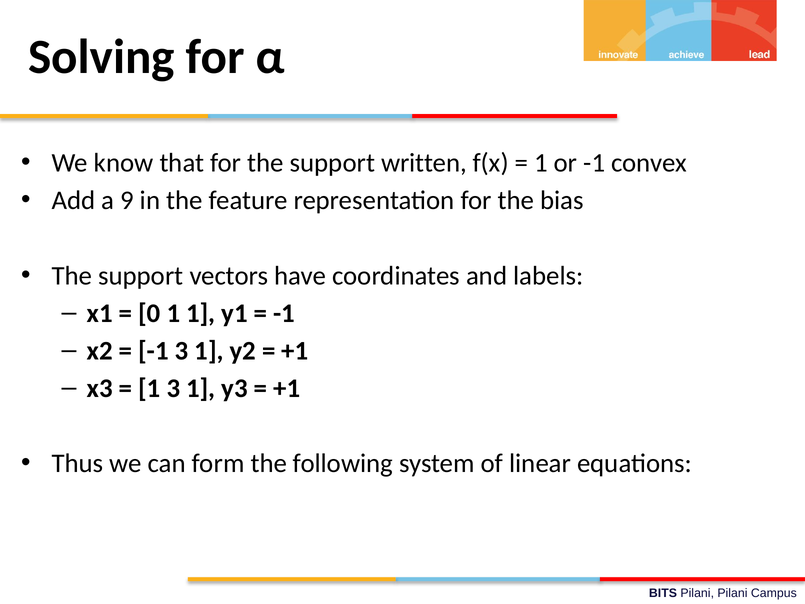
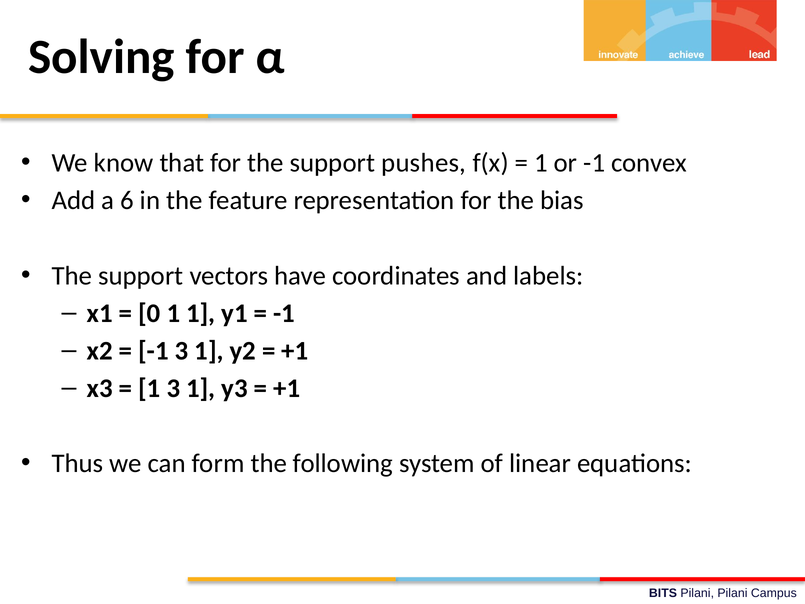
written: written -> pushes (424, 163)
9: 9 -> 6 (127, 200)
